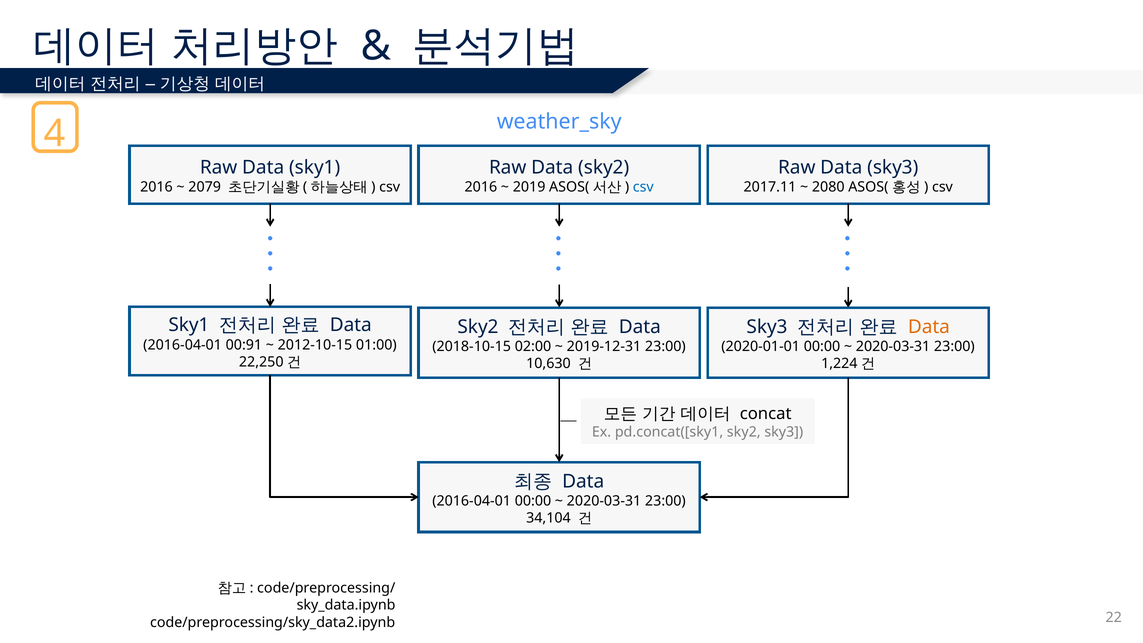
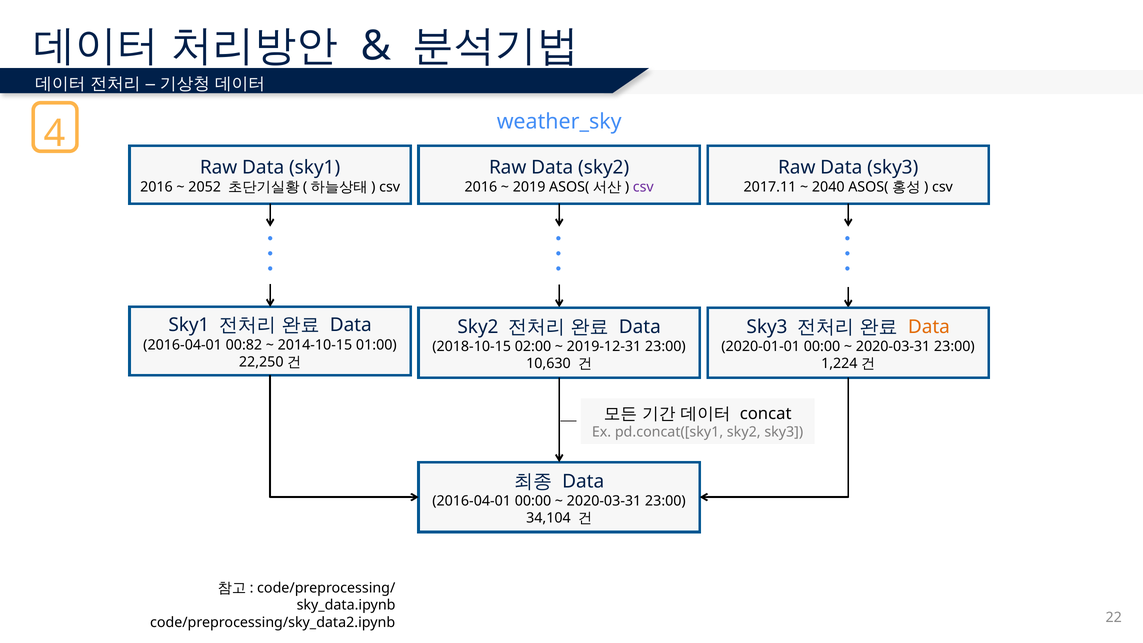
2079: 2079 -> 2052 (205, 187)
csv colour: blue -> purple (643, 187)
2080: 2080 -> 2040 (828, 187)
00:91: 00:91 -> 00:82 (244, 345)
2012-10-15: 2012-10-15 -> 2014-10-15 (315, 345)
